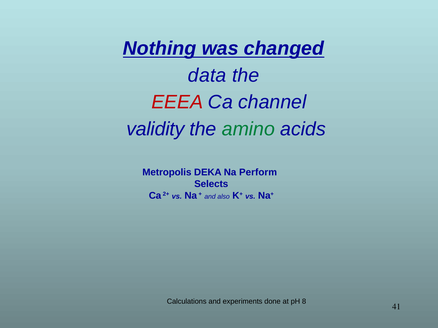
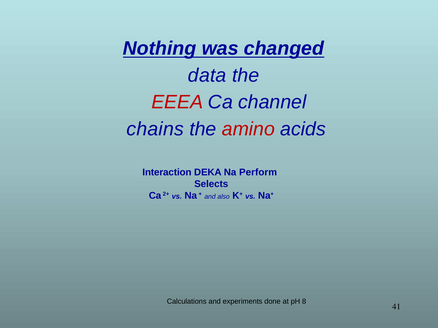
validity: validity -> chains (155, 129)
amino colour: green -> red (248, 129)
Metropolis: Metropolis -> Interaction (167, 172)
